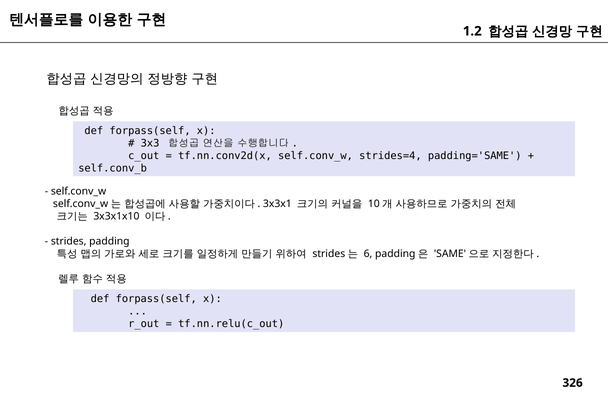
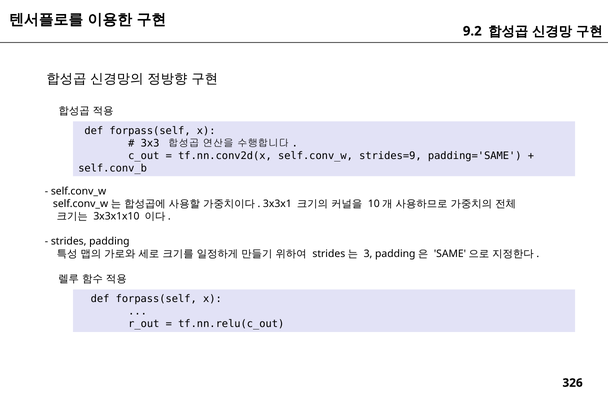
1.2: 1.2 -> 9.2 (472, 31)
strides=4: strides=4 -> strides=9 (390, 156)
6: 6 -> 3 (368, 254)
